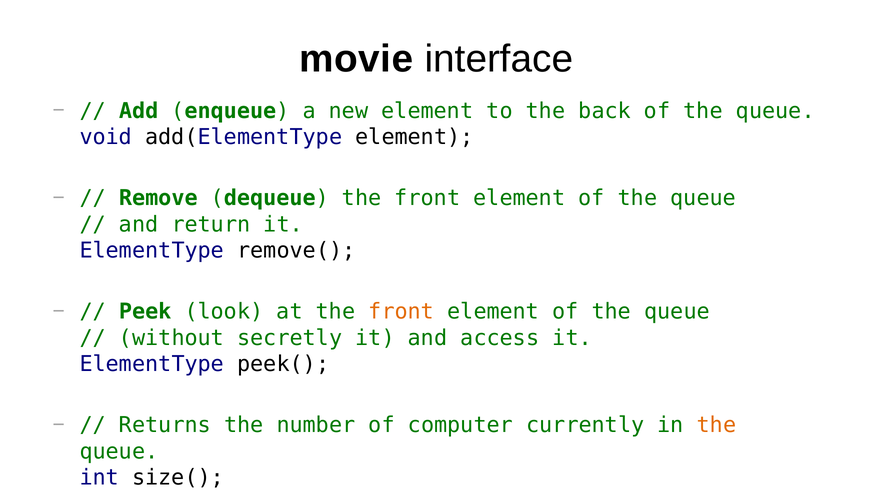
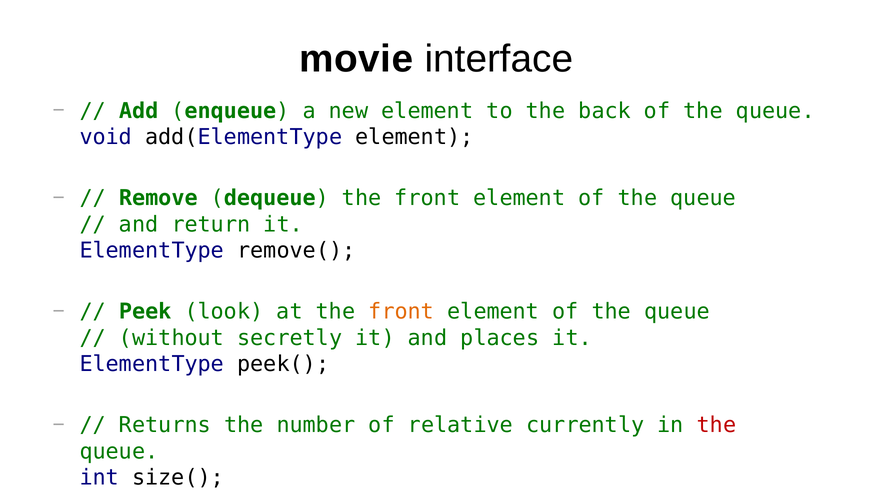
access: access -> places (500, 338)
computer: computer -> relative (460, 425)
the colour: orange -> red (717, 425)
